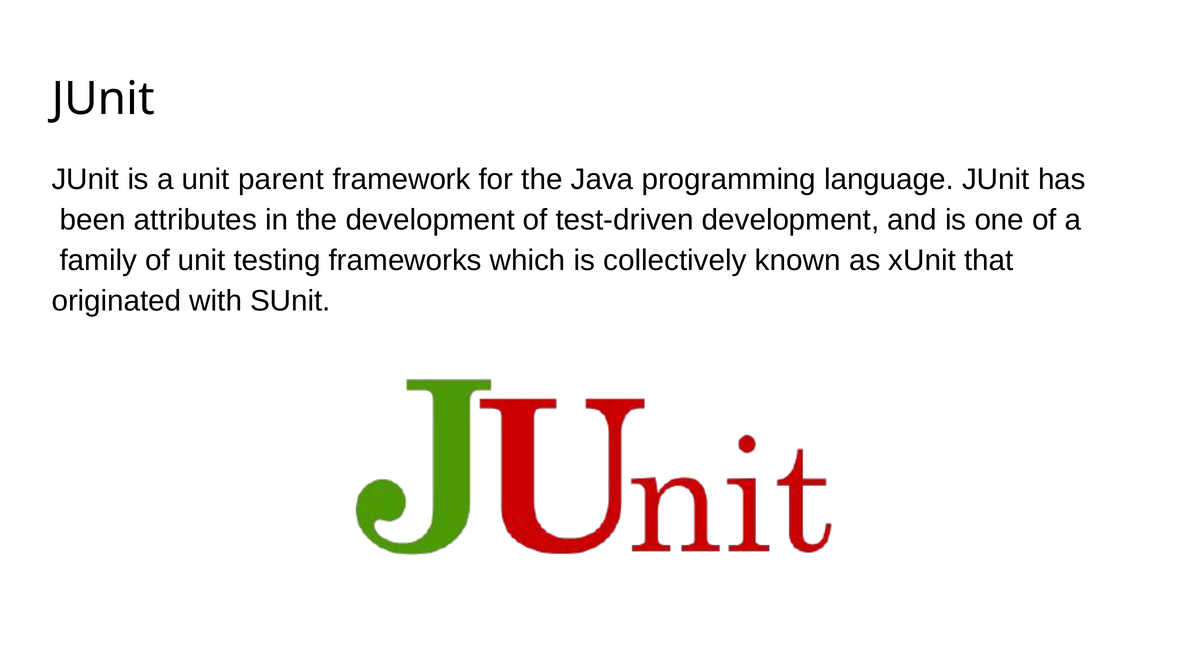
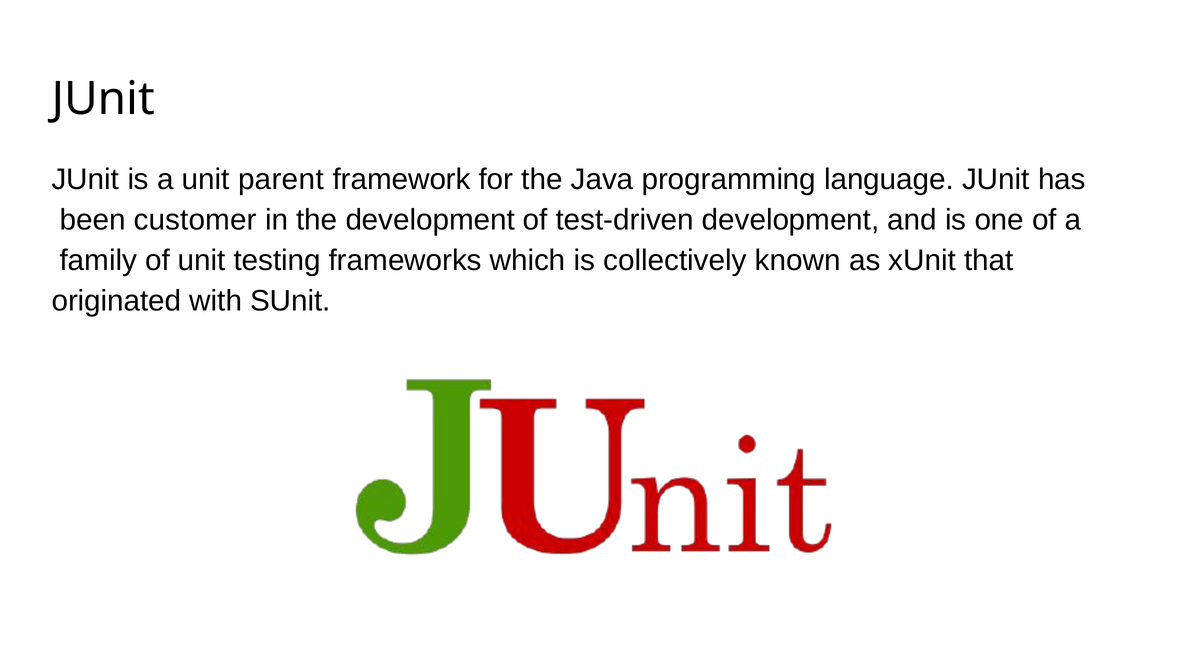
attributes: attributes -> customer (195, 220)
